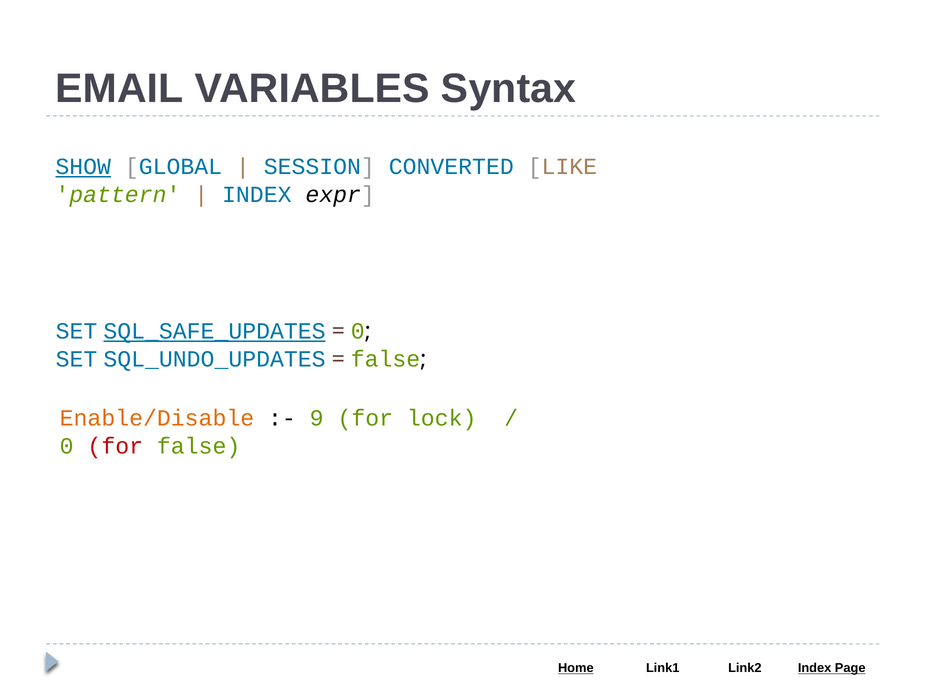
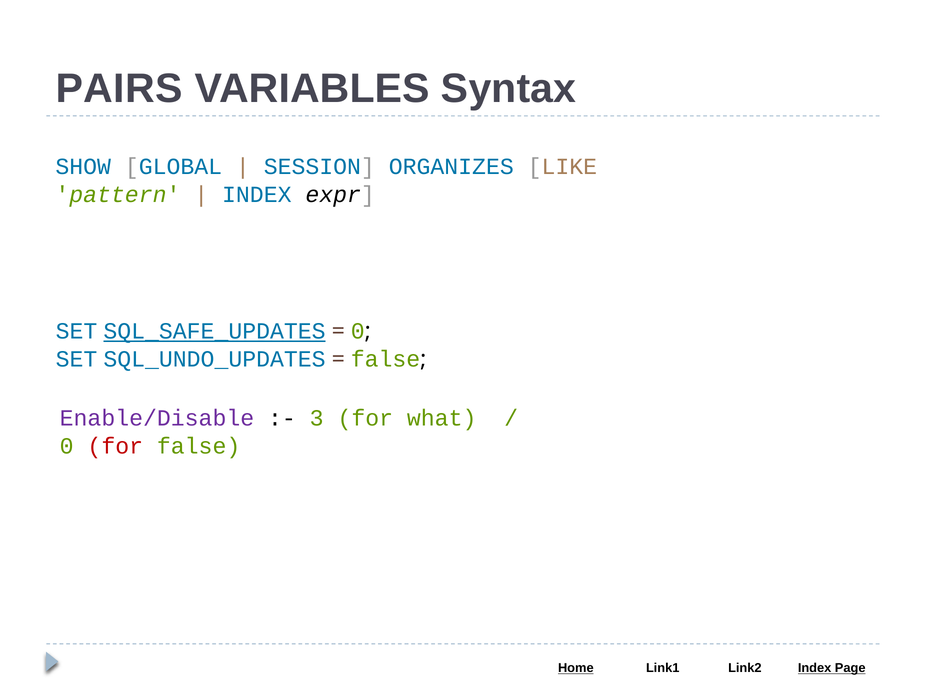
EMAIL: EMAIL -> PAIRS (119, 89)
SHOW underline: present -> none (83, 167)
CONVERTED: CONVERTED -> ORGANIZES (451, 167)
Enable/Disable colour: orange -> purple (157, 418)
9: 9 -> 3 (317, 418)
lock: lock -> what (442, 418)
